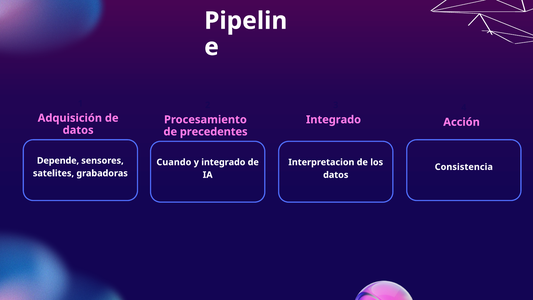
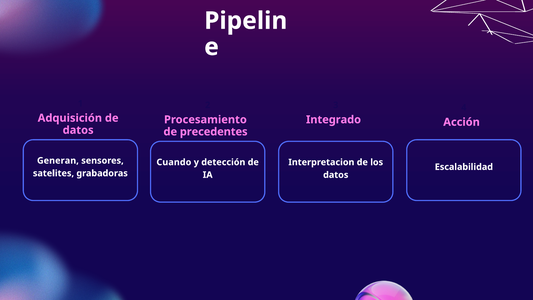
Depende: Depende -> Generan (58, 161)
y integrado: integrado -> detección (223, 162)
Consistencia: Consistencia -> Escalabilidad (464, 167)
